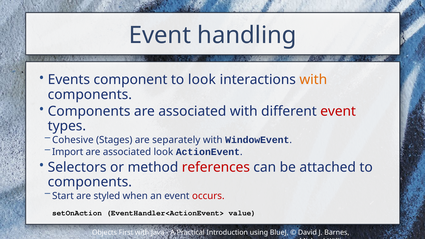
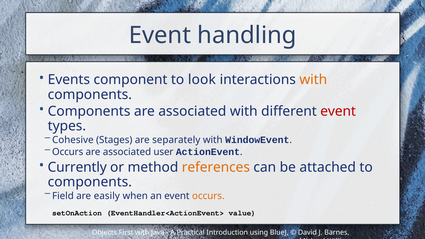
Import: Import -> Occurs (68, 152)
associated look: look -> user (163, 152)
Selectors: Selectors -> Currently (77, 167)
references colour: red -> orange (216, 167)
Start: Start -> Field (63, 196)
styled: styled -> easily (107, 196)
occurs colour: red -> orange (208, 196)
